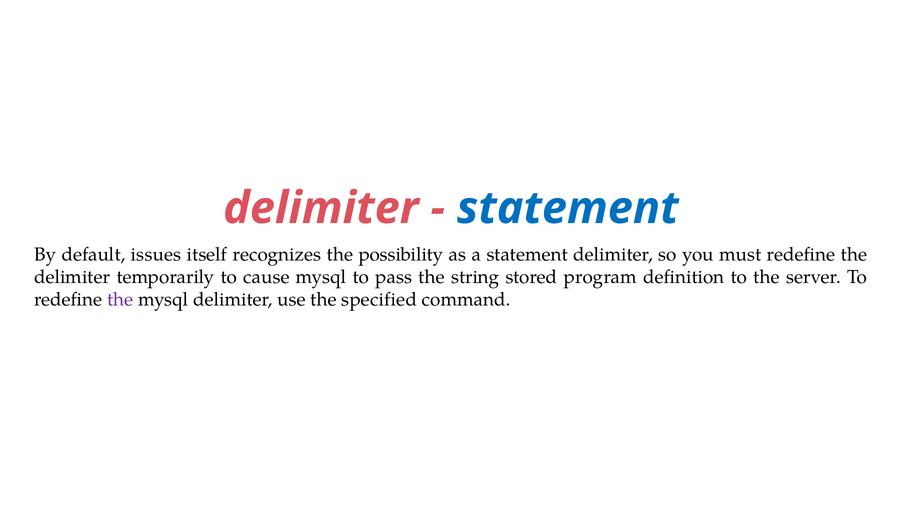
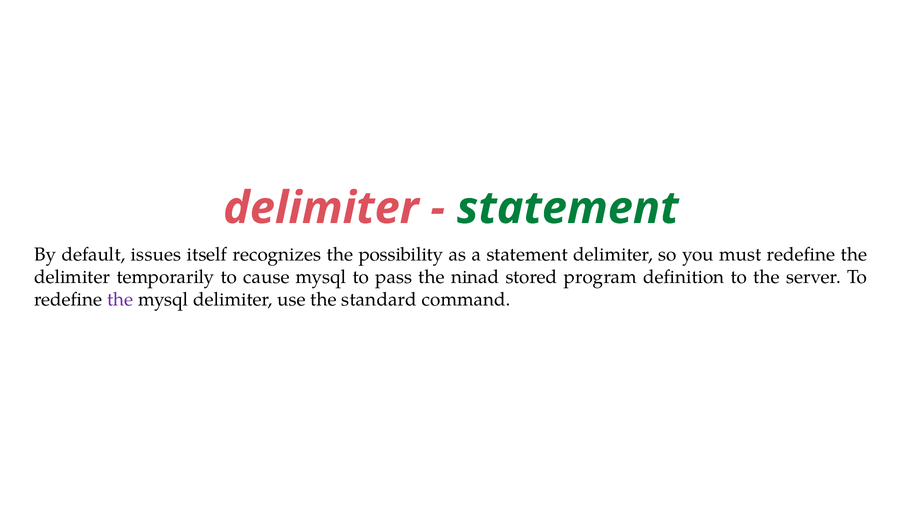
statement colour: blue -> green (568, 208)
string: string -> ninad (475, 277)
specified: specified -> standard (379, 300)
